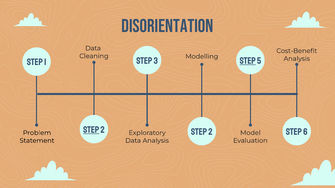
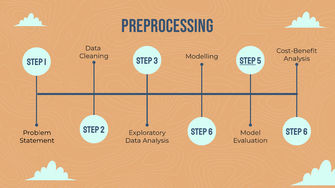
Disorientation: Disorientation -> Preprocessing (167, 26)
Step underline: present -> none (91, 130)
2: 2 -> 6 (211, 132)
